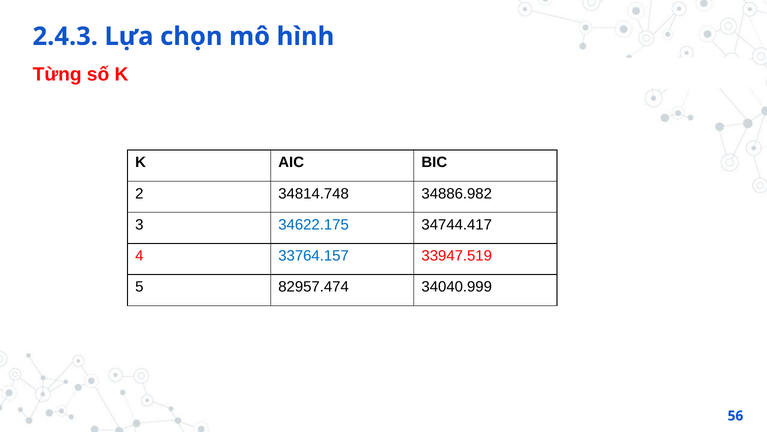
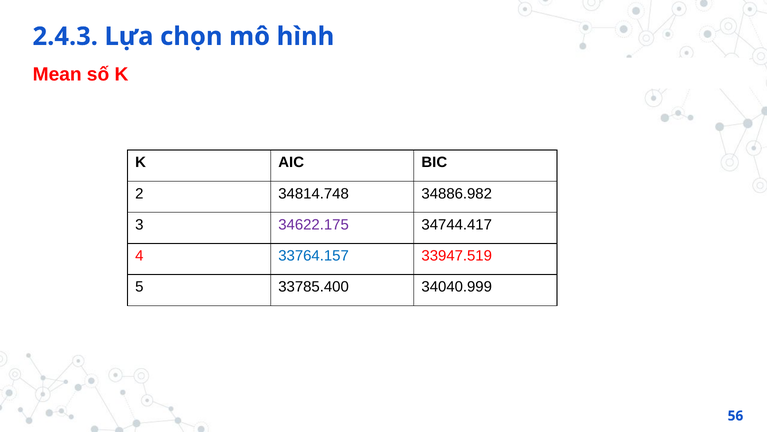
Từng: Từng -> Mean (57, 74)
34622.175 colour: blue -> purple (314, 224)
82957.474: 82957.474 -> 33785.400 (314, 287)
